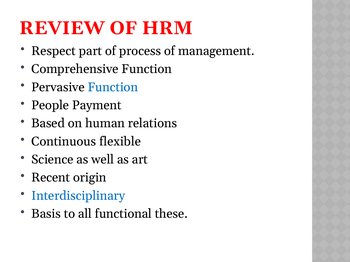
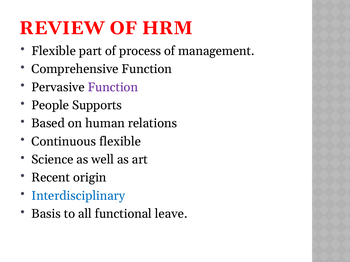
Respect: Respect -> Flexible (54, 51)
Function colour: blue -> purple (113, 87)
Payment: Payment -> Supports (97, 105)
these: these -> leave (171, 214)
